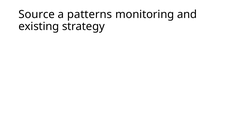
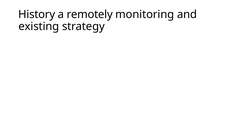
Source: Source -> History (37, 14)
patterns: patterns -> remotely (90, 14)
